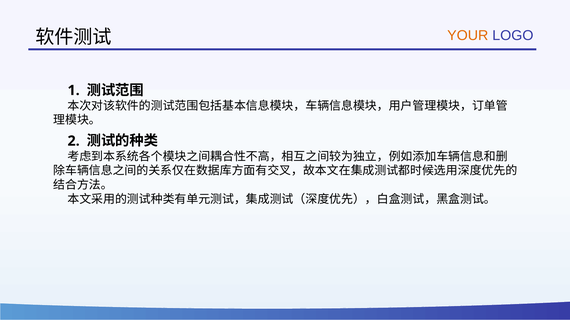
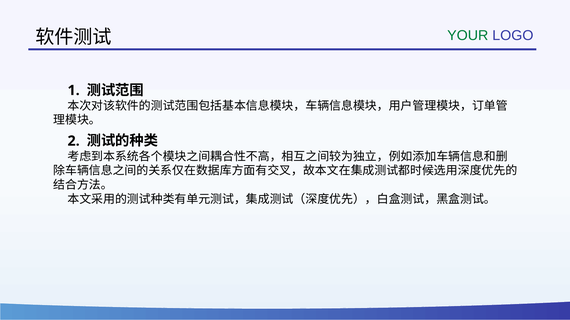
YOUR colour: orange -> green (468, 36)
